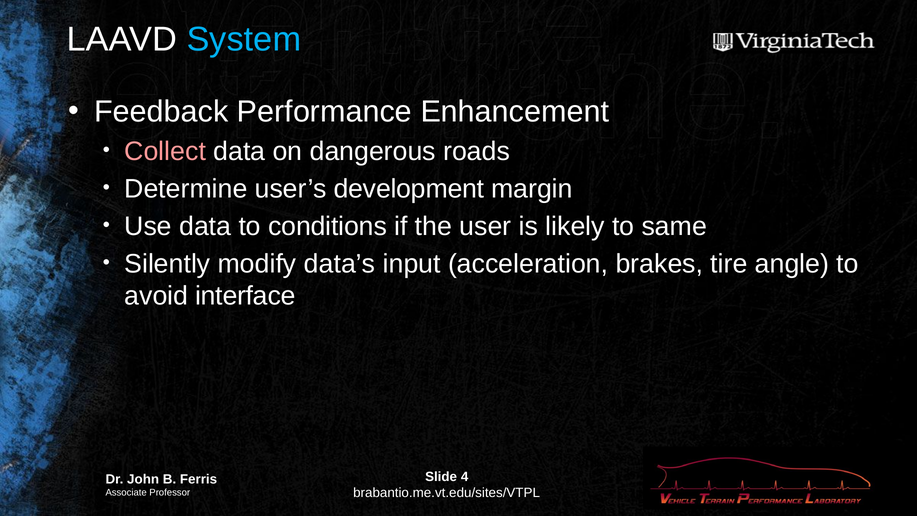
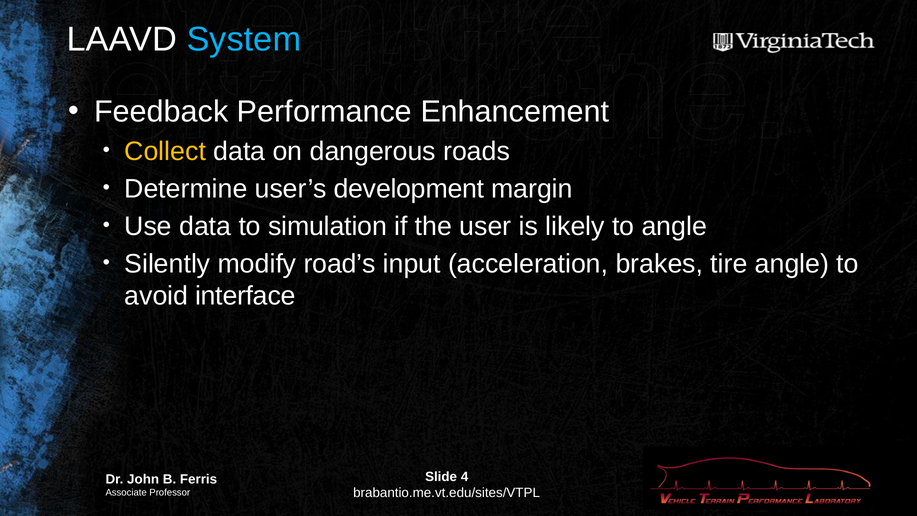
Collect colour: pink -> yellow (165, 151)
conditions: conditions -> simulation (328, 226)
to same: same -> angle (674, 226)
data’s: data’s -> road’s (340, 264)
